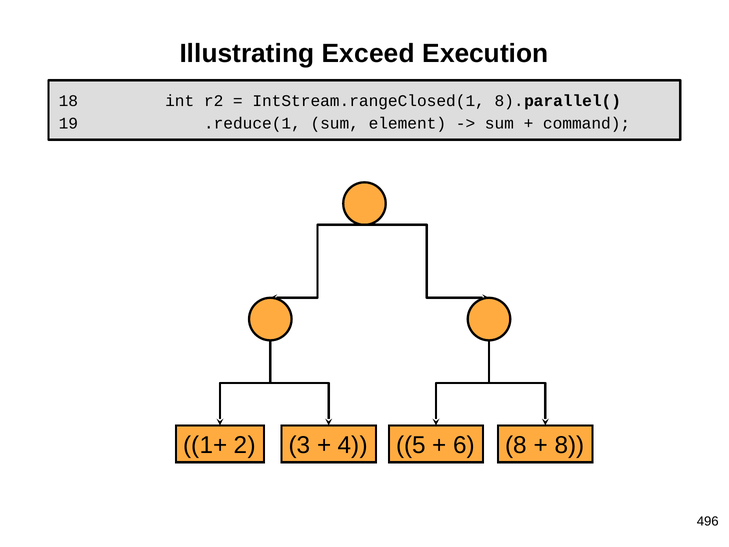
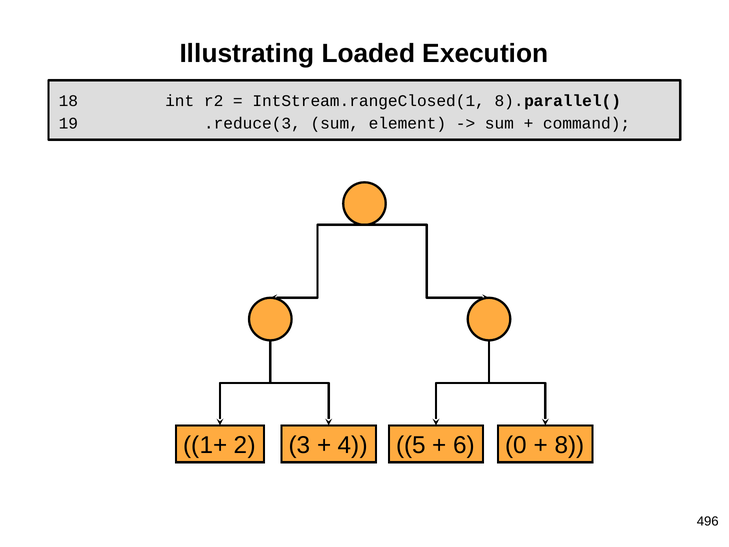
Exceed: Exceed -> Loaded (368, 54)
.reduce(1: .reduce(1 -> .reduce(3 (252, 123)
6 8: 8 -> 0 (516, 445)
